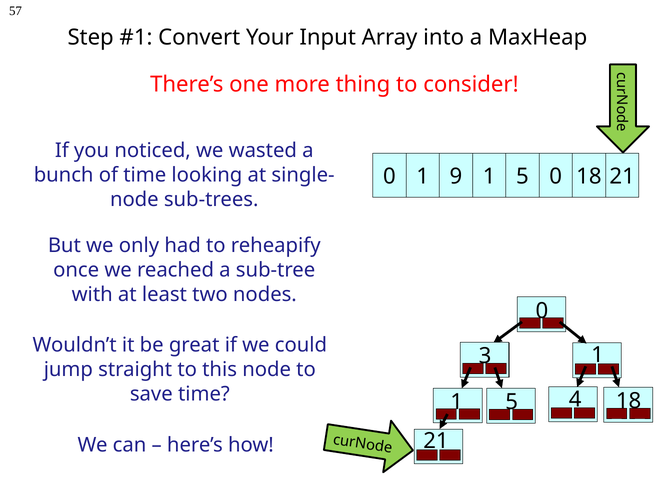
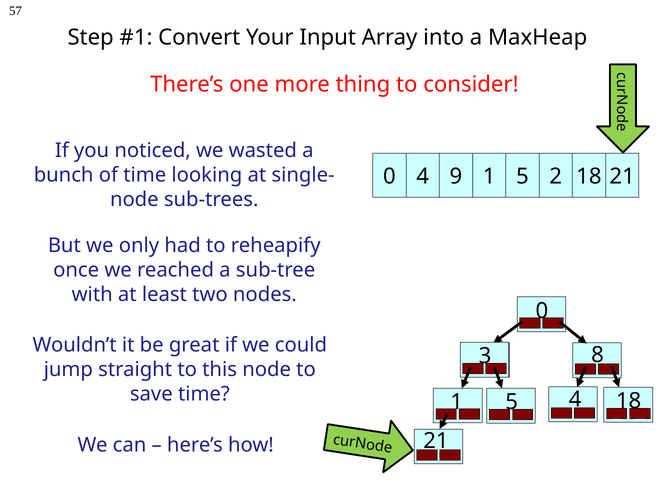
0 1: 1 -> 4 (423, 176)
5 0: 0 -> 2 (556, 176)
1: 1 -> 8 (598, 355)
